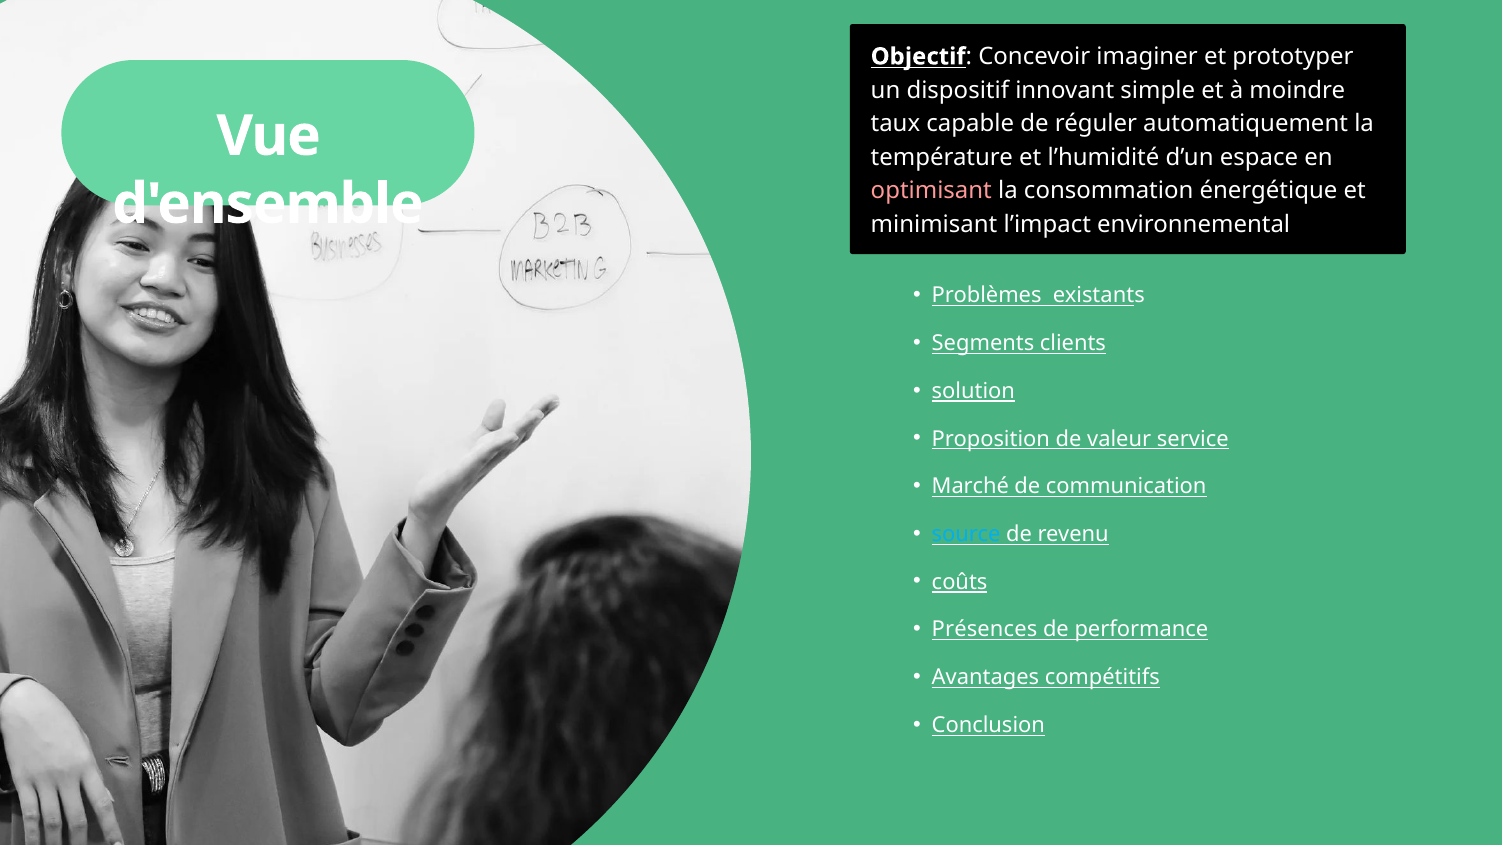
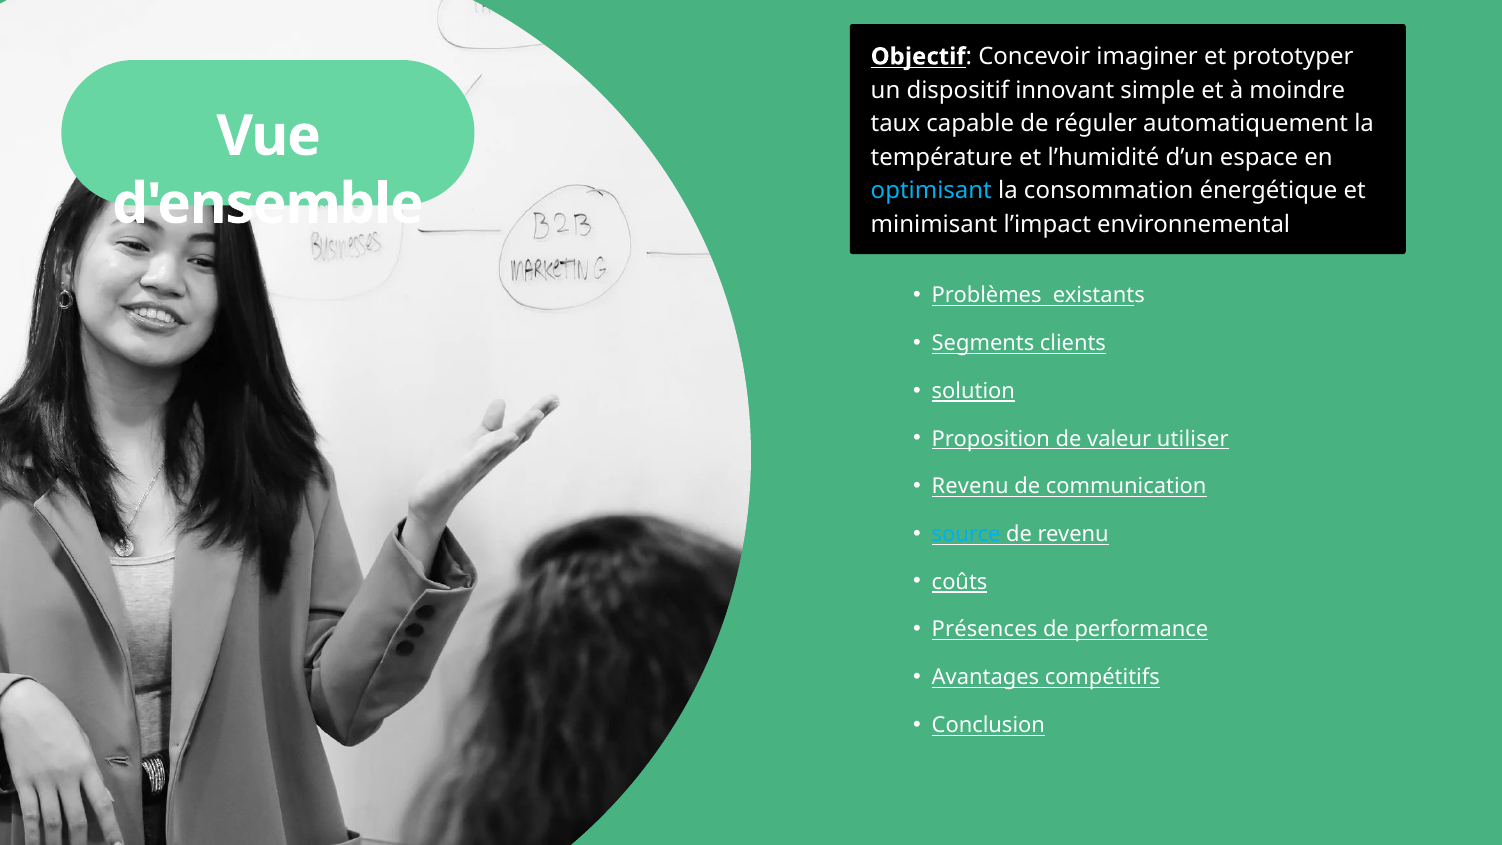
optimisant colour: pink -> light blue (931, 191)
service: service -> utiliser (1193, 439)
Marché: Marché -> Revenu (970, 487)
